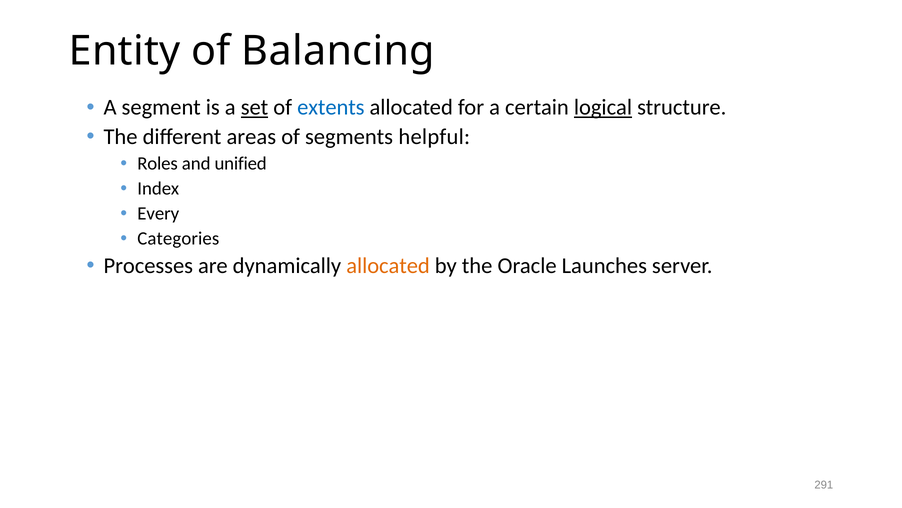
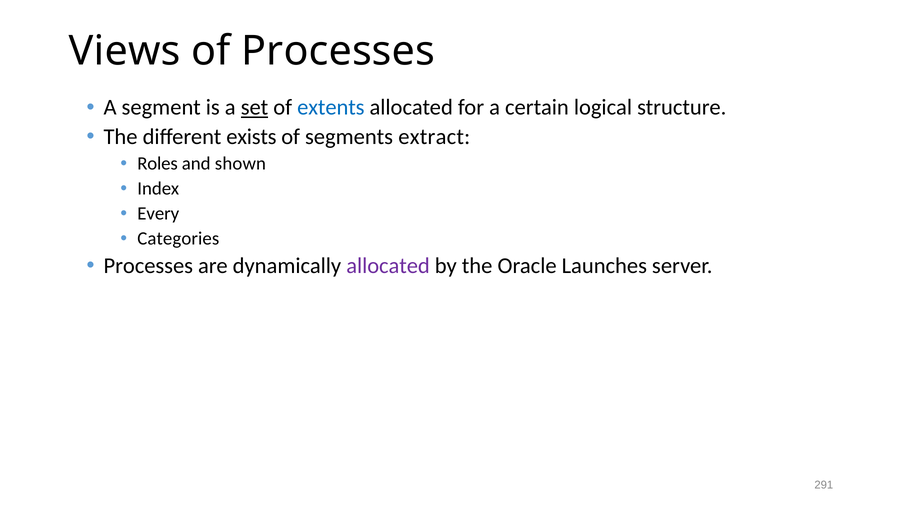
Entity: Entity -> Views (125, 51)
of Balancing: Balancing -> Processes (338, 51)
logical underline: present -> none (603, 107)
areas: areas -> exists (251, 136)
helpful: helpful -> extract (434, 136)
unified: unified -> shown (240, 163)
allocated colour: orange -> purple (388, 265)
